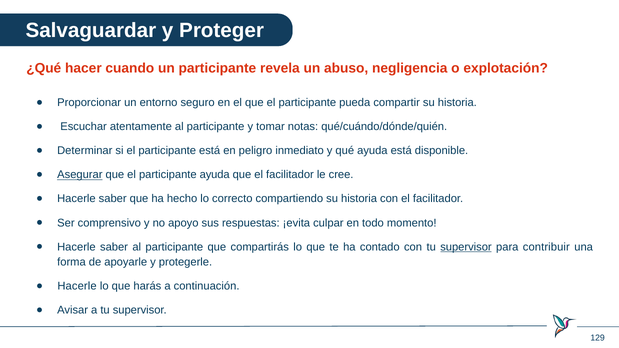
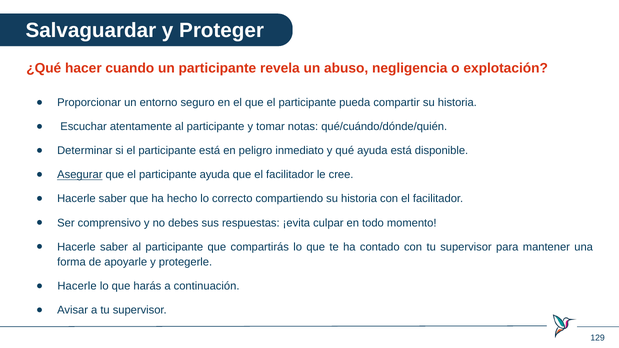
apoyo: apoyo -> debes (183, 223)
supervisor underline: present -> none (466, 247)
contribuir: contribuir -> mantener (546, 247)
